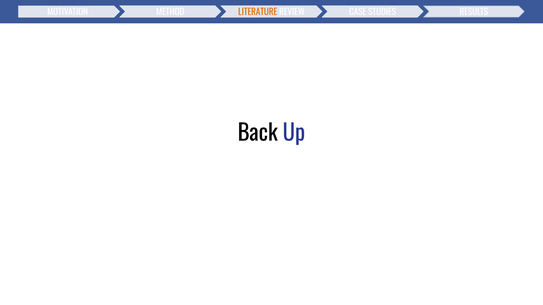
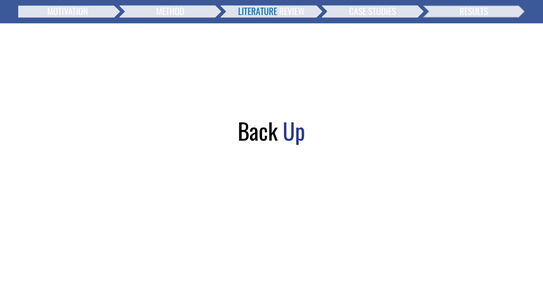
LITERATURE colour: orange -> blue (258, 12)
